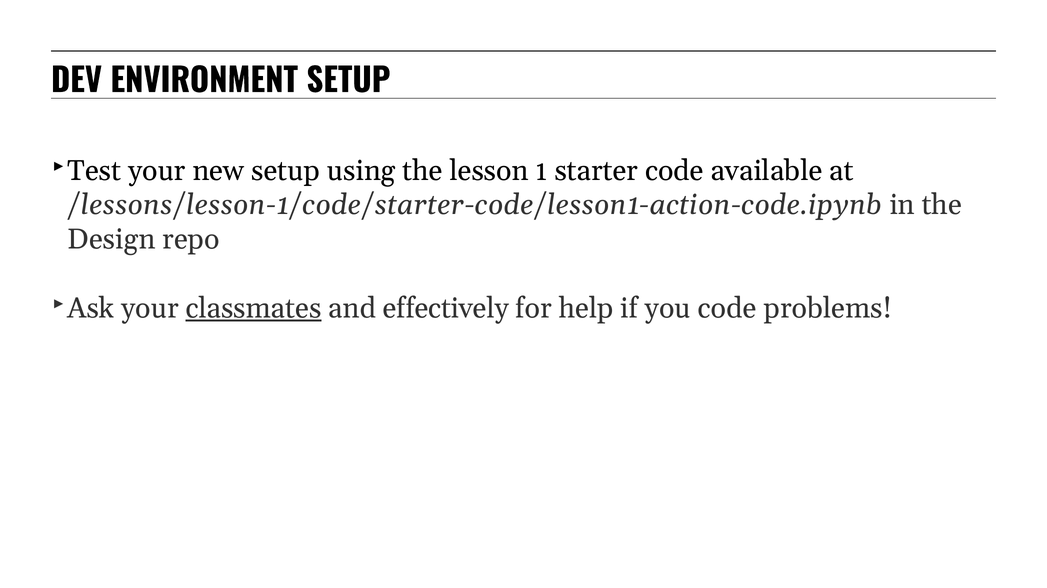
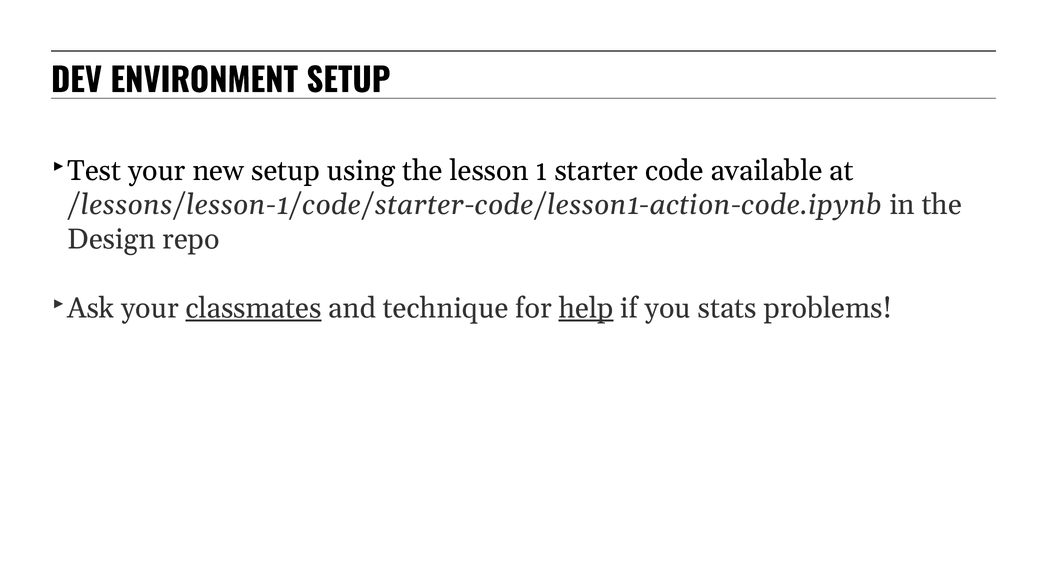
effectively: effectively -> technique (446, 308)
help underline: none -> present (586, 308)
you code: code -> stats (727, 308)
